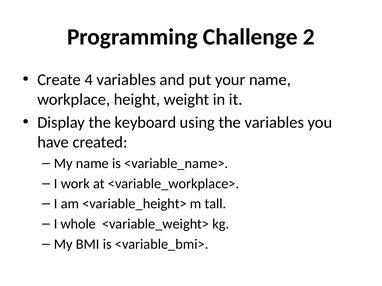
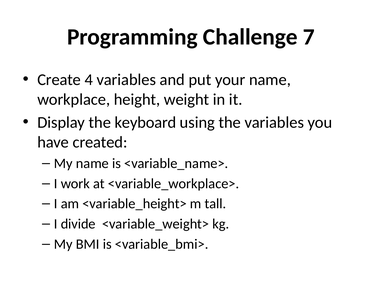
2: 2 -> 7 (309, 37)
whole: whole -> divide (78, 224)
